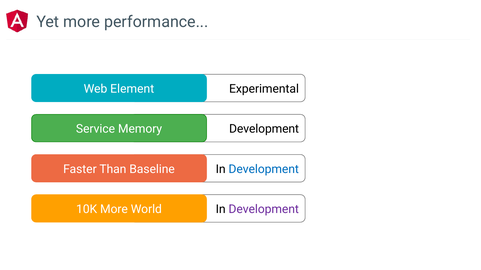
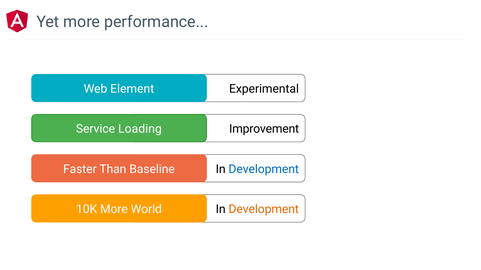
Memory: Memory -> Loading (140, 129)
Development: Development -> Improvement (264, 129)
Development colour: purple -> orange (264, 210)
